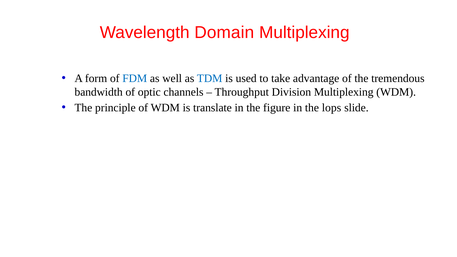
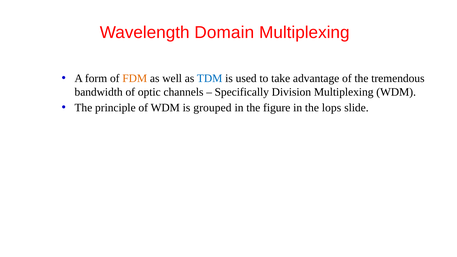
FDM colour: blue -> orange (135, 79)
Throughput: Throughput -> Specifically (242, 92)
translate: translate -> grouped (212, 108)
